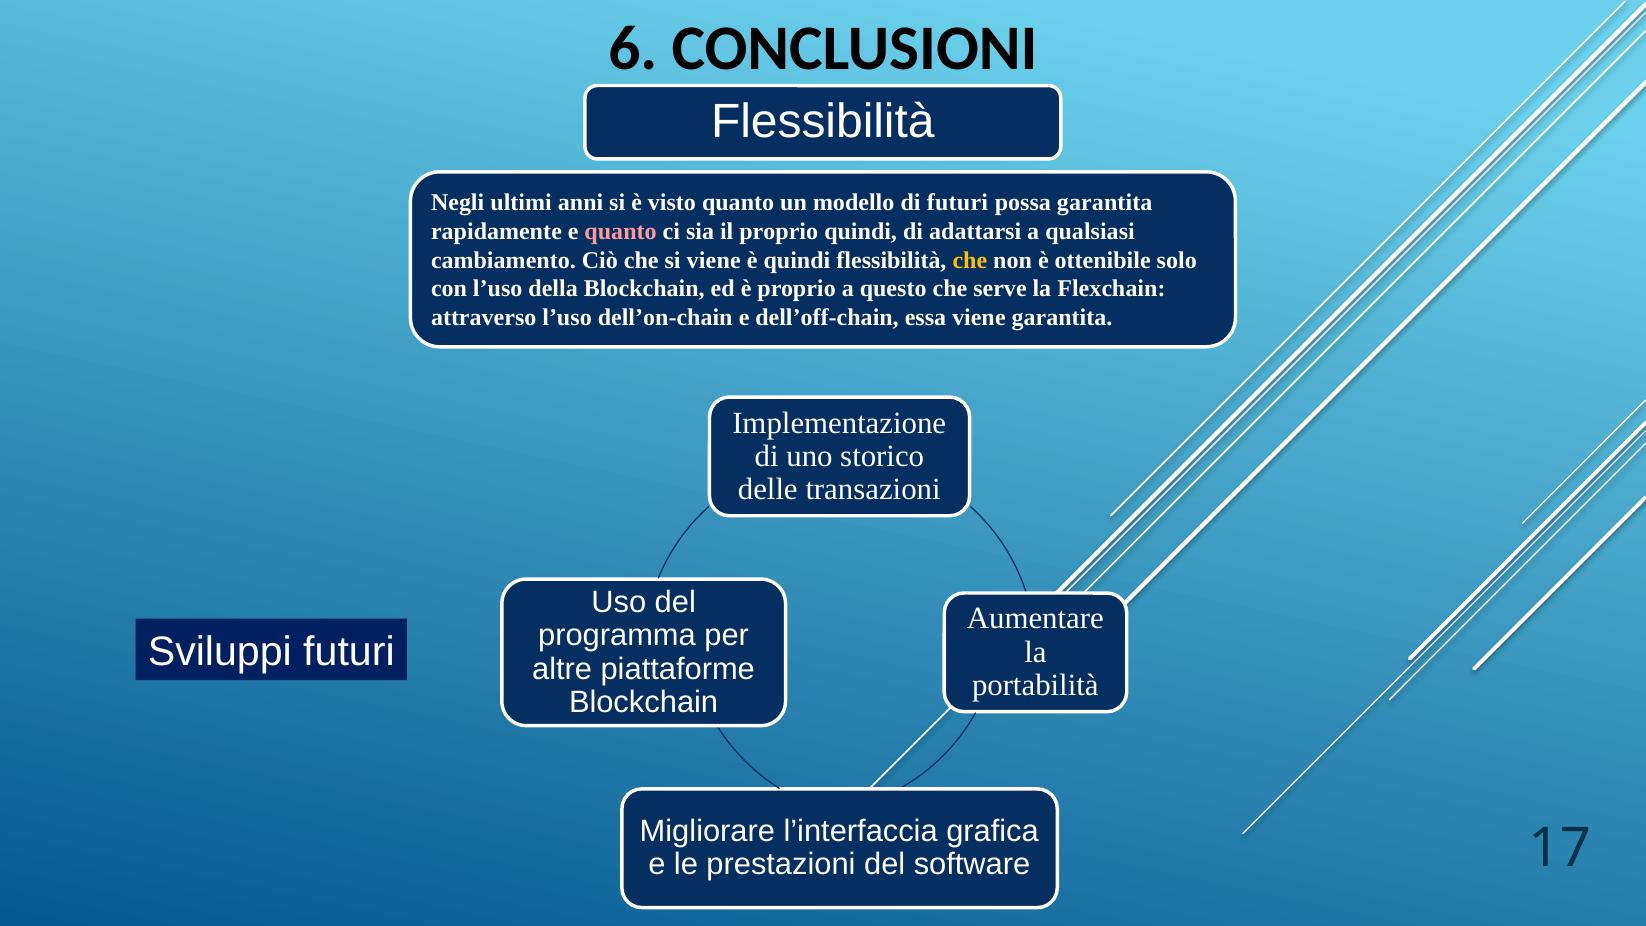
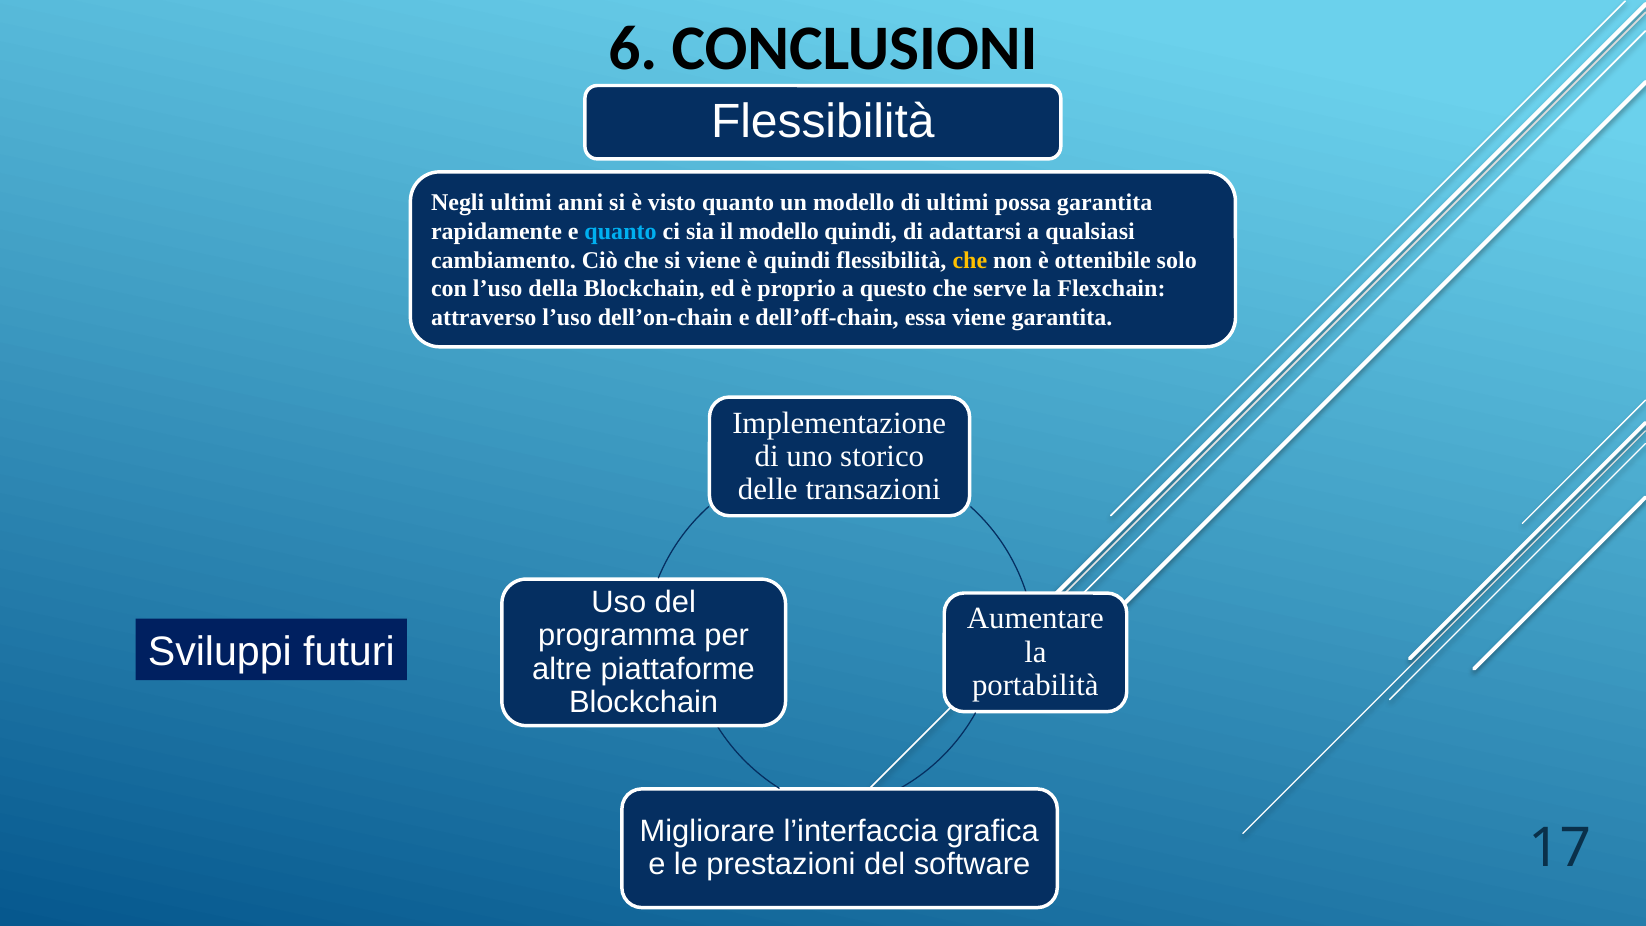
di futuri: futuri -> ultimi (958, 202)
quanto colour: pink -> light blue (621, 231)
il proprio: proprio -> modello (779, 231)
